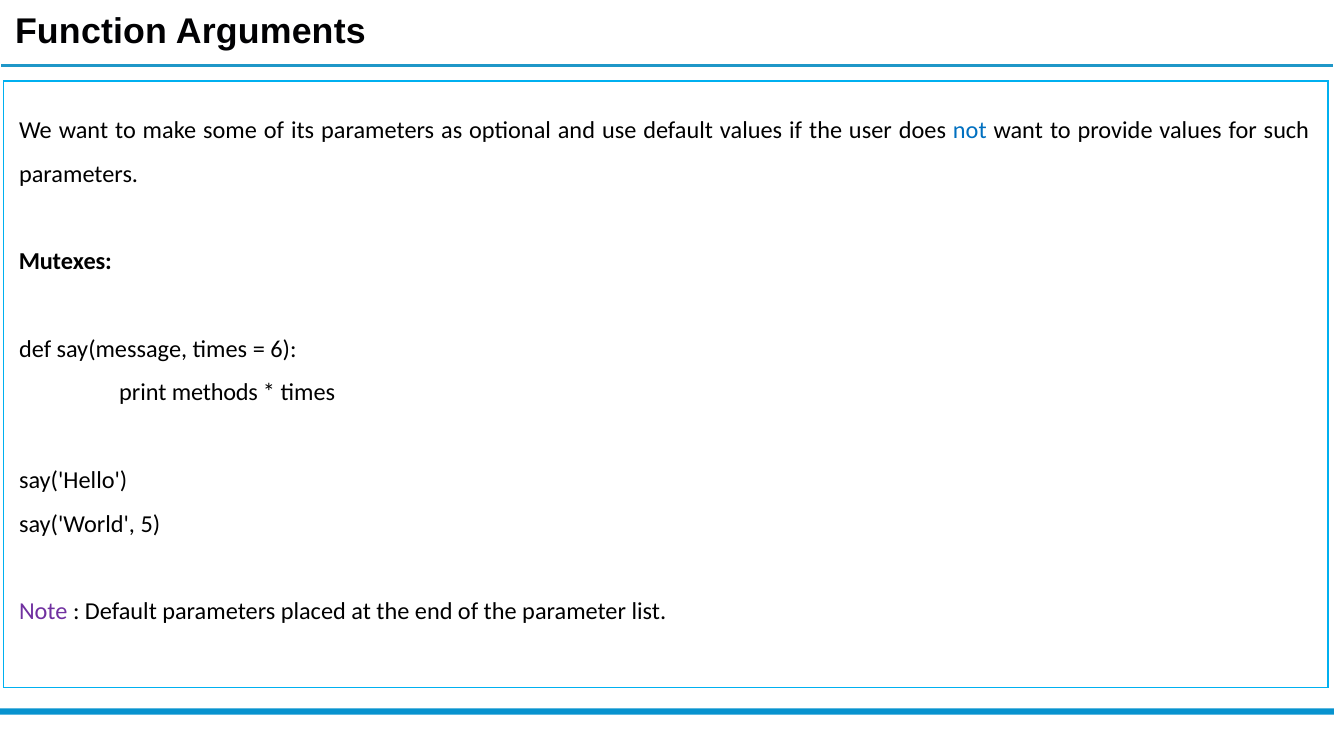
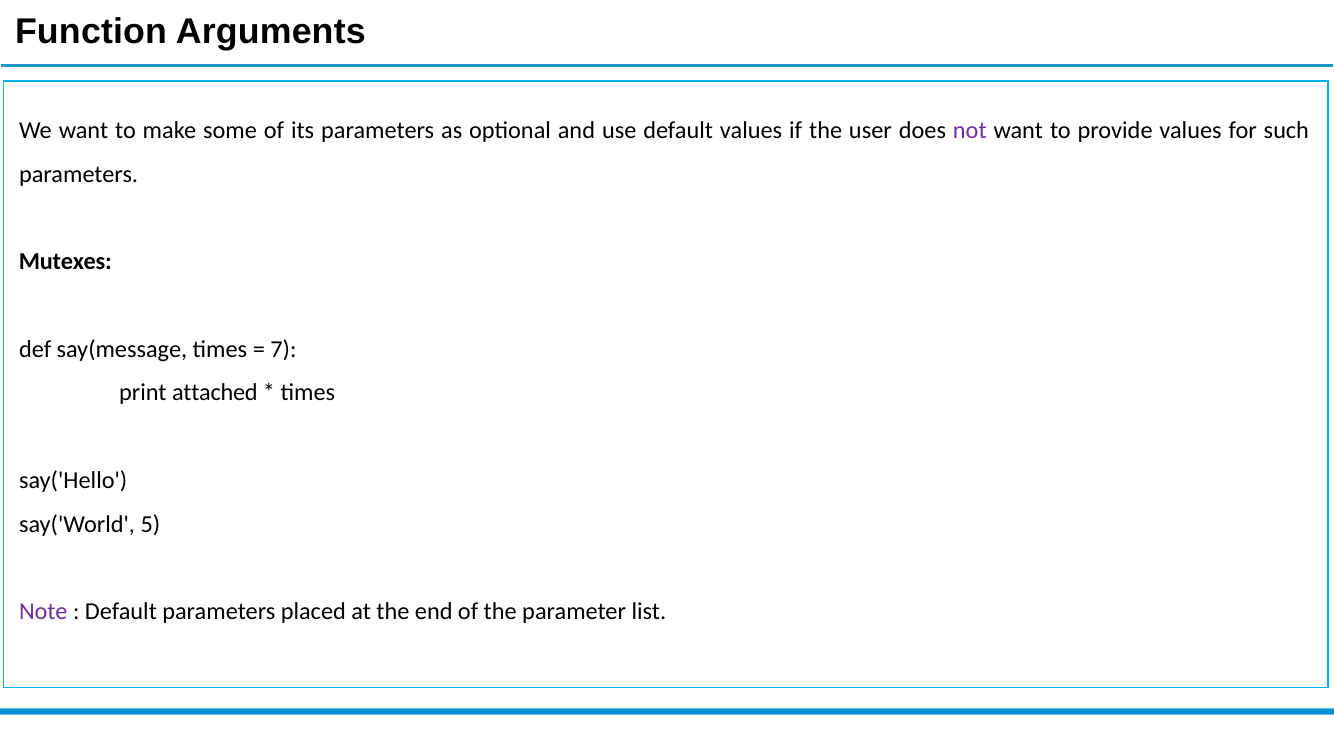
not colour: blue -> purple (970, 131)
6: 6 -> 7 (283, 349)
methods: methods -> attached (215, 393)
